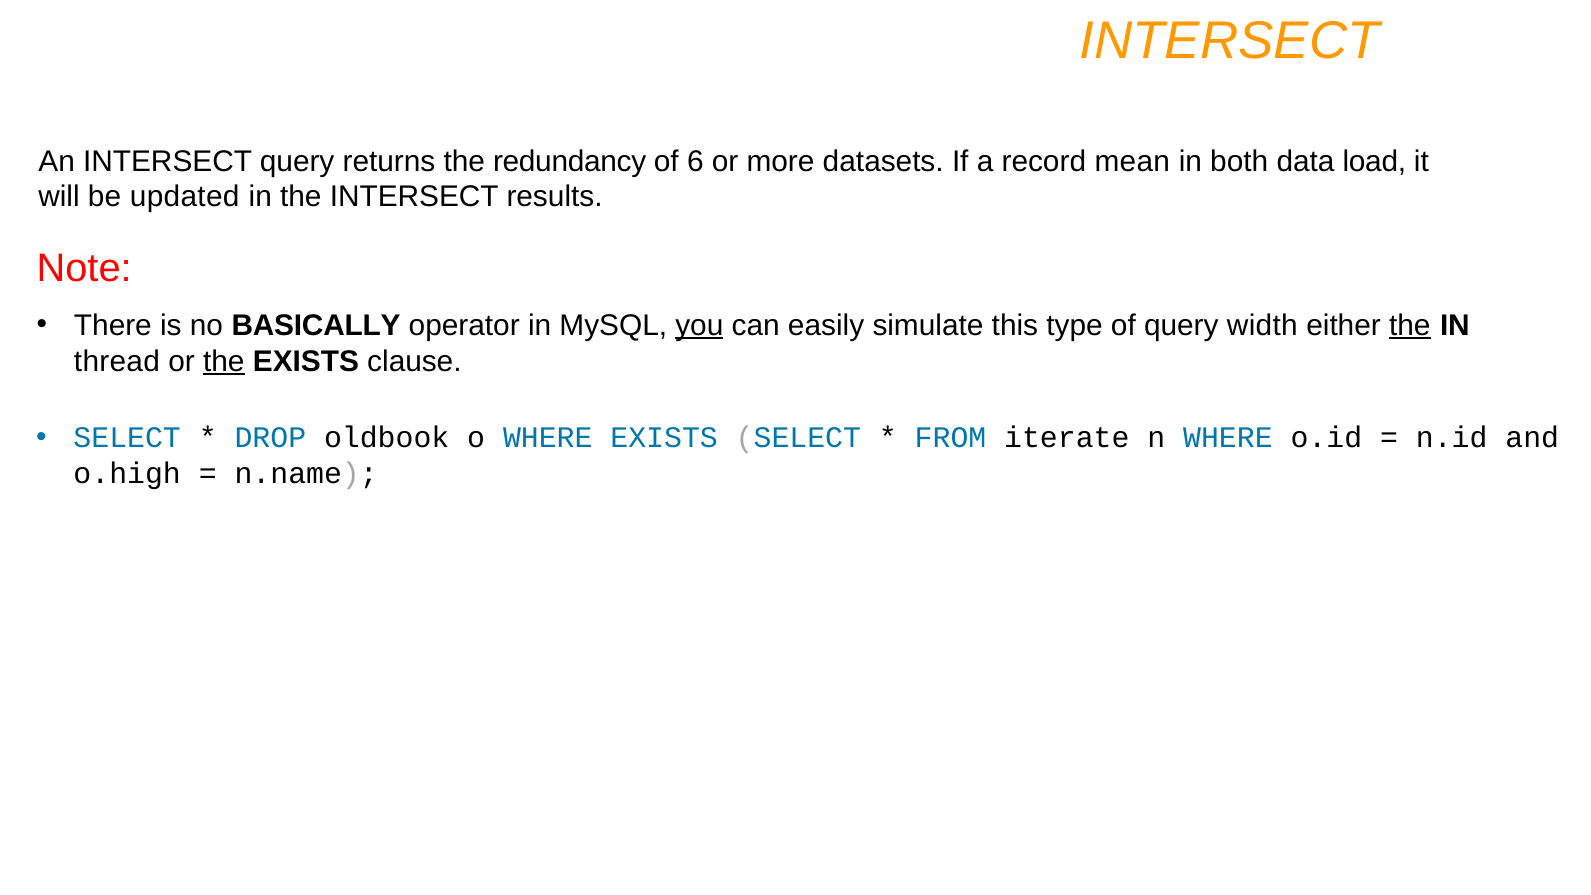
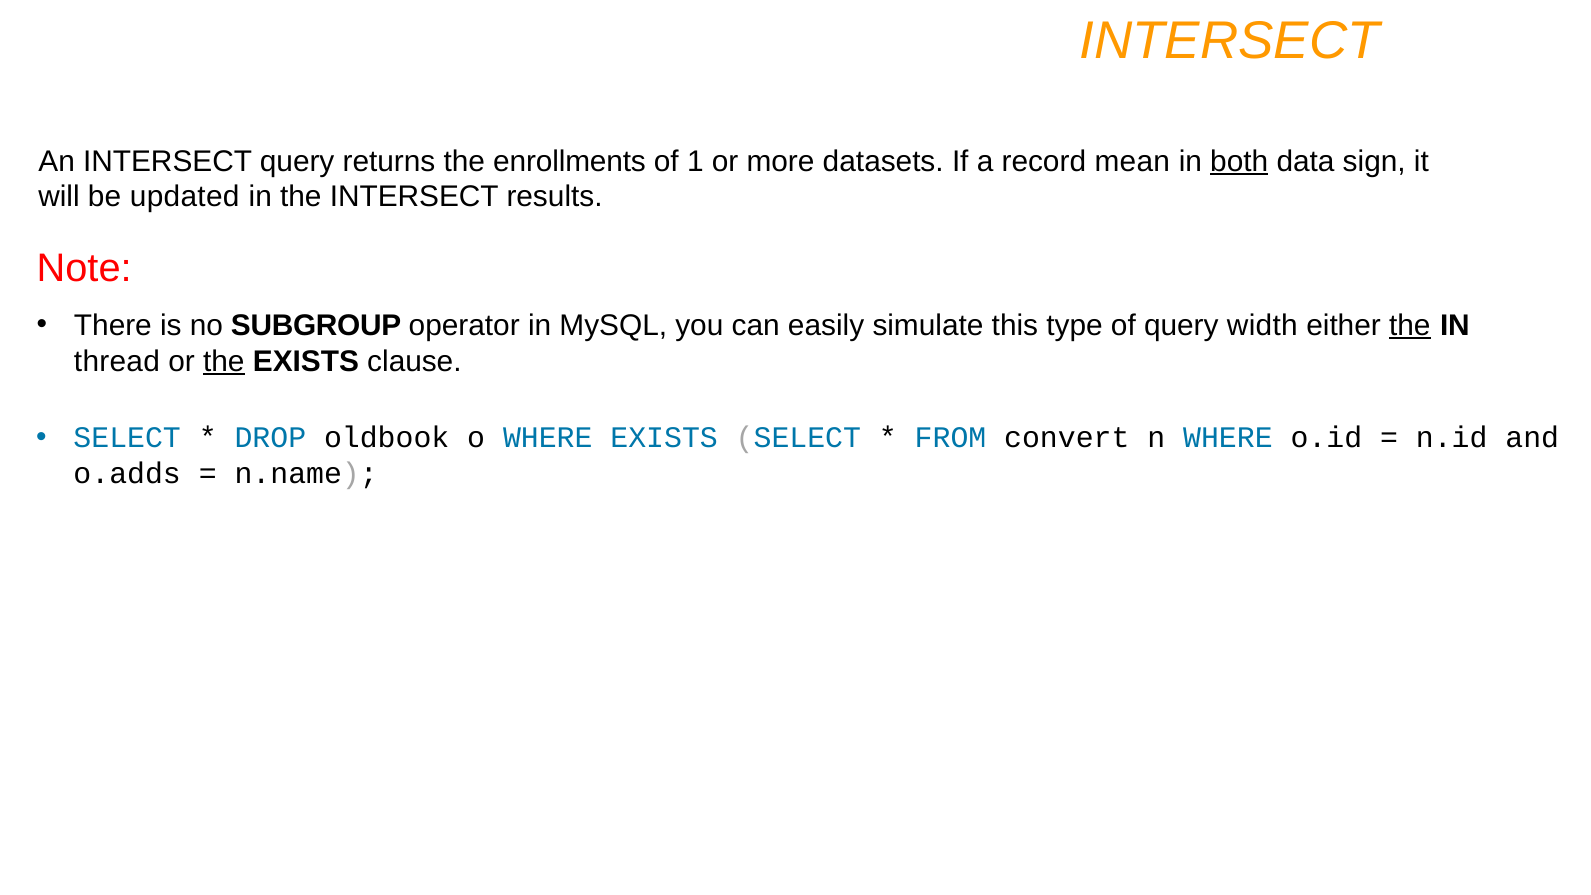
redundancy: redundancy -> enrollments (570, 161)
6: 6 -> 1 (695, 161)
both underline: none -> present (1239, 161)
load: load -> sign (1374, 161)
BASICALLY: BASICALLY -> SUBGROUP (316, 325)
you underline: present -> none (699, 325)
iterate: iterate -> convert (1067, 438)
o.high: o.high -> o.adds (127, 474)
